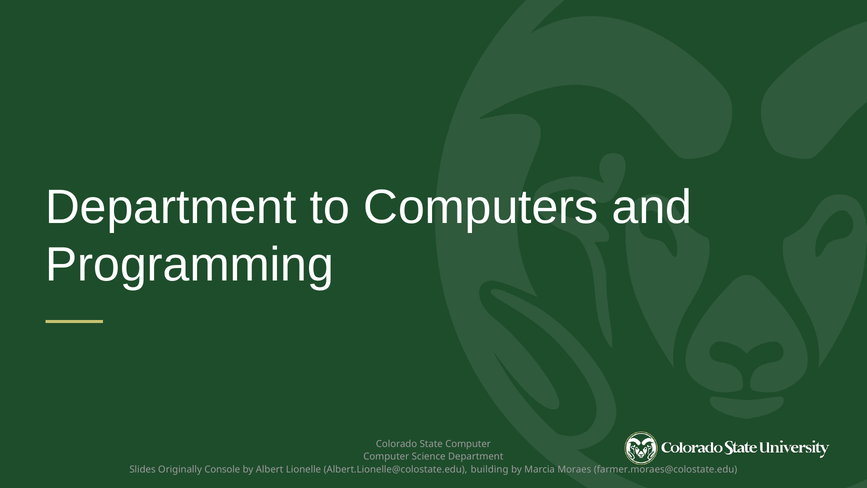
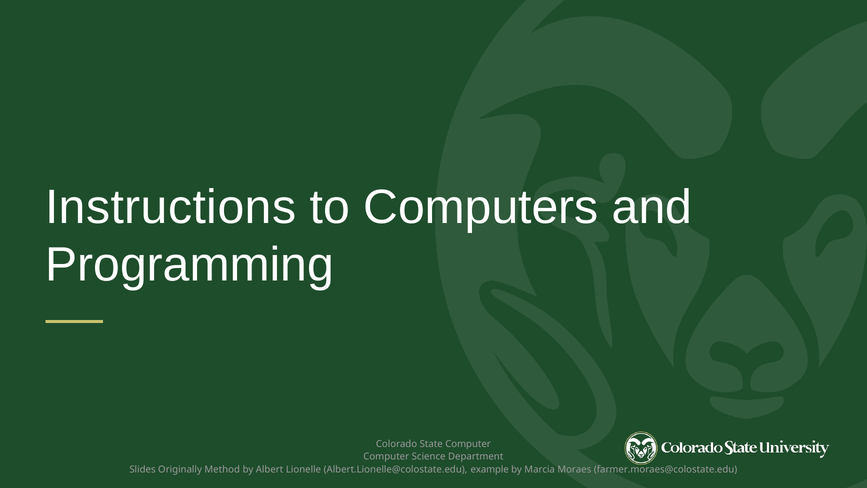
Department: Department -> Instructions (171, 207)
Console: Console -> Method (222, 469)
building: building -> example (490, 469)
